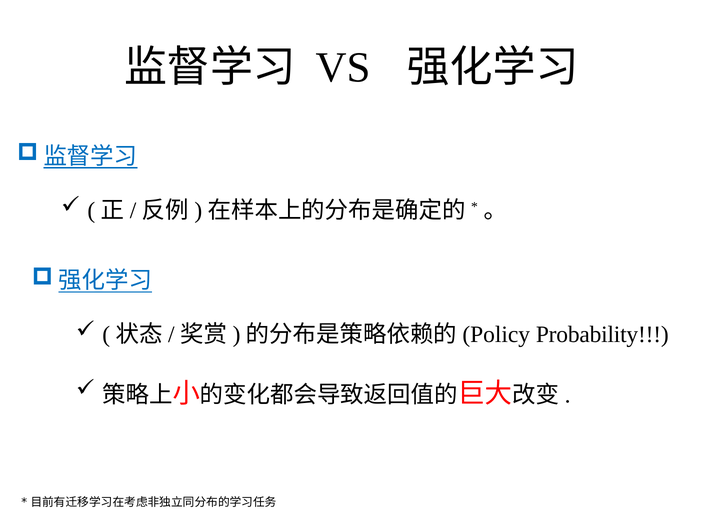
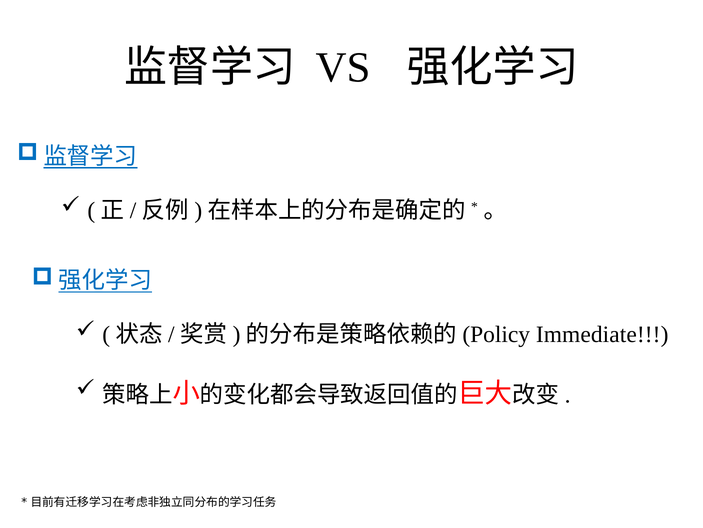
Probability: Probability -> Immediate (602, 334)
